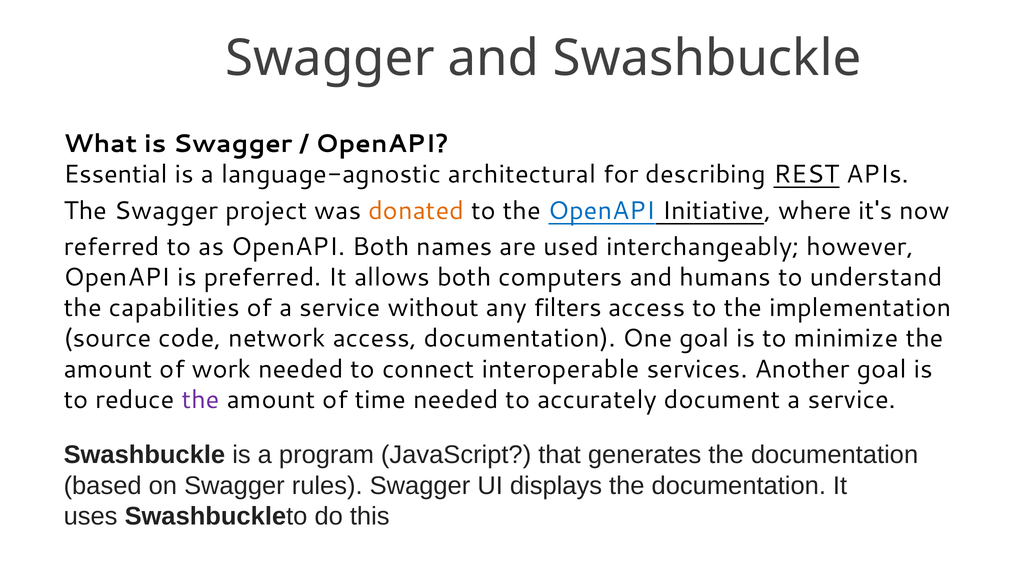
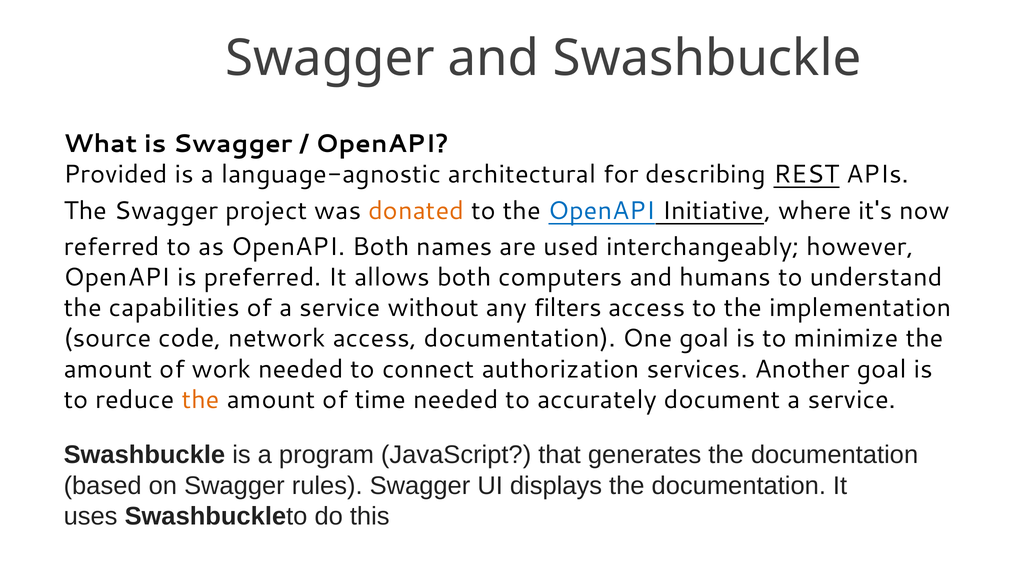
Essential: Essential -> Provided (116, 175)
interoperable: interoperable -> authorization (561, 369)
the colour: purple -> orange (201, 400)
